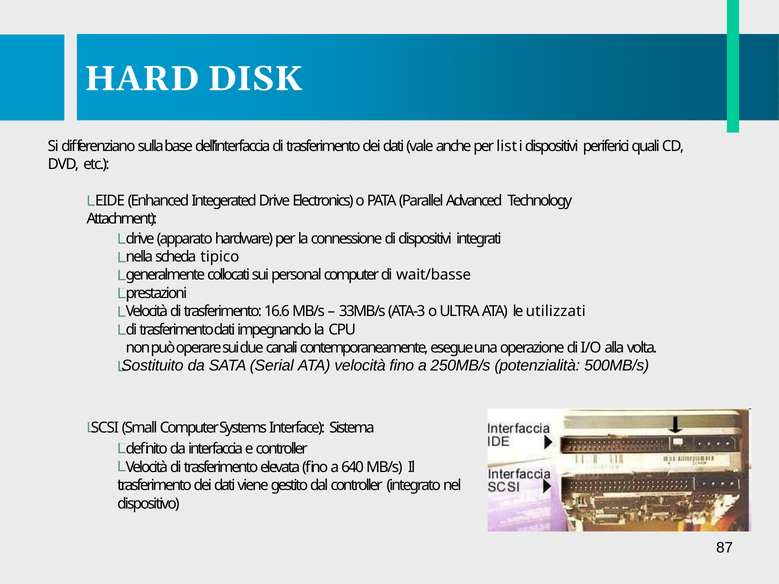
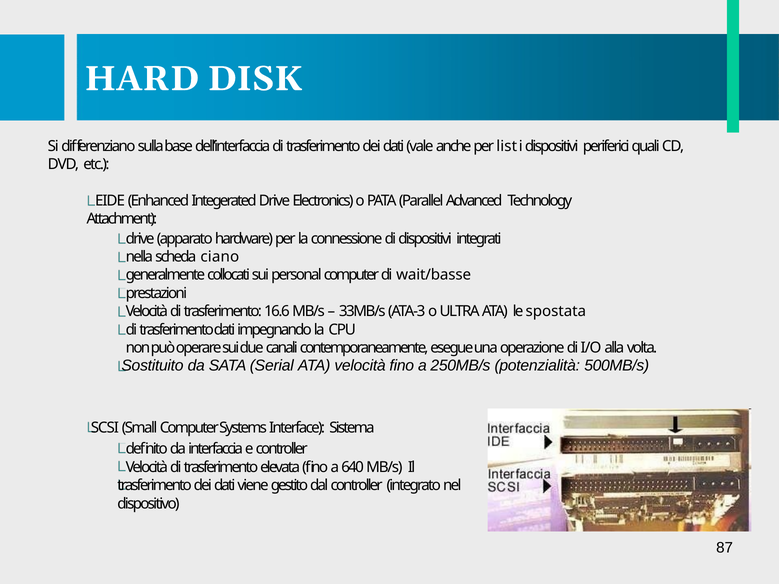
tipico: tipico -> ciano (220, 257)
utilizzati: utilizzati -> spostata (556, 311)
